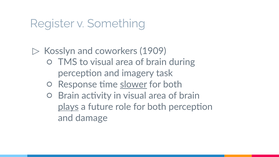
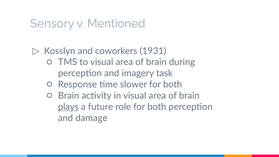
Register: Register -> Sensory (52, 23)
Something: Something -> Mentioned (116, 23)
1909: 1909 -> 1931 (153, 51)
slower underline: present -> none (134, 84)
